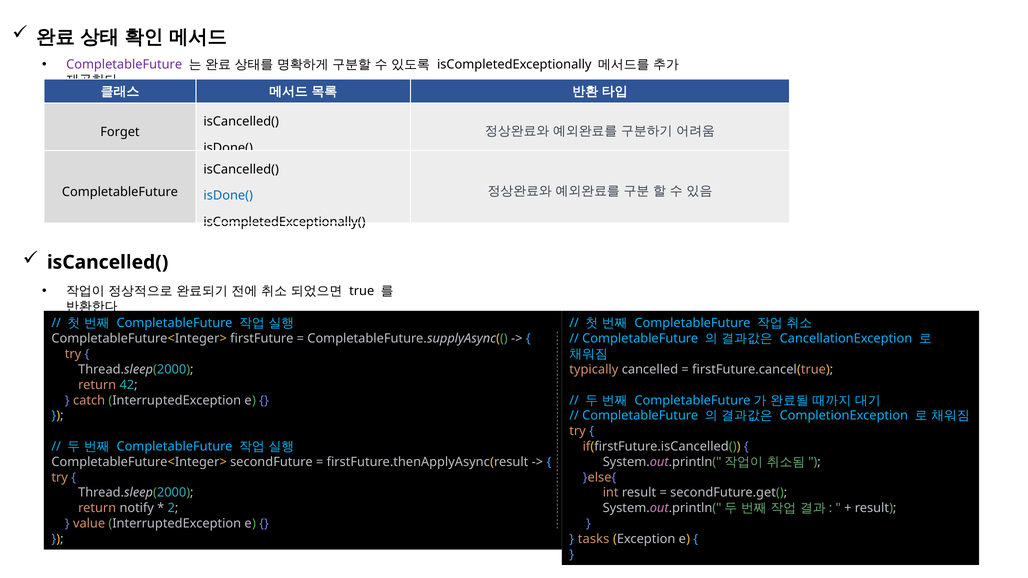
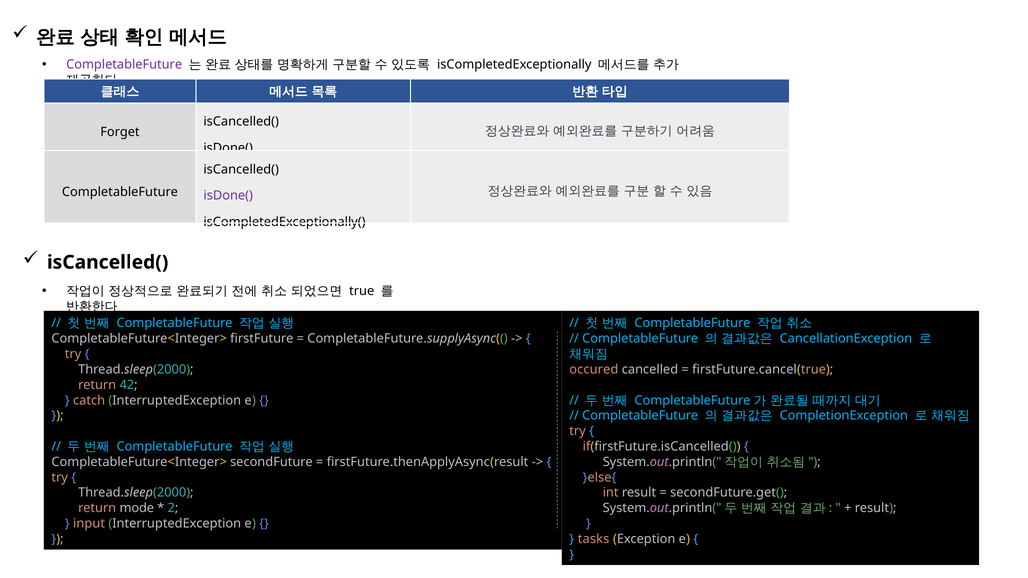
isDone( colour: blue -> purple (228, 196)
typically: typically -> occured (594, 370)
notify: notify -> mode (137, 508)
value: value -> input (89, 524)
